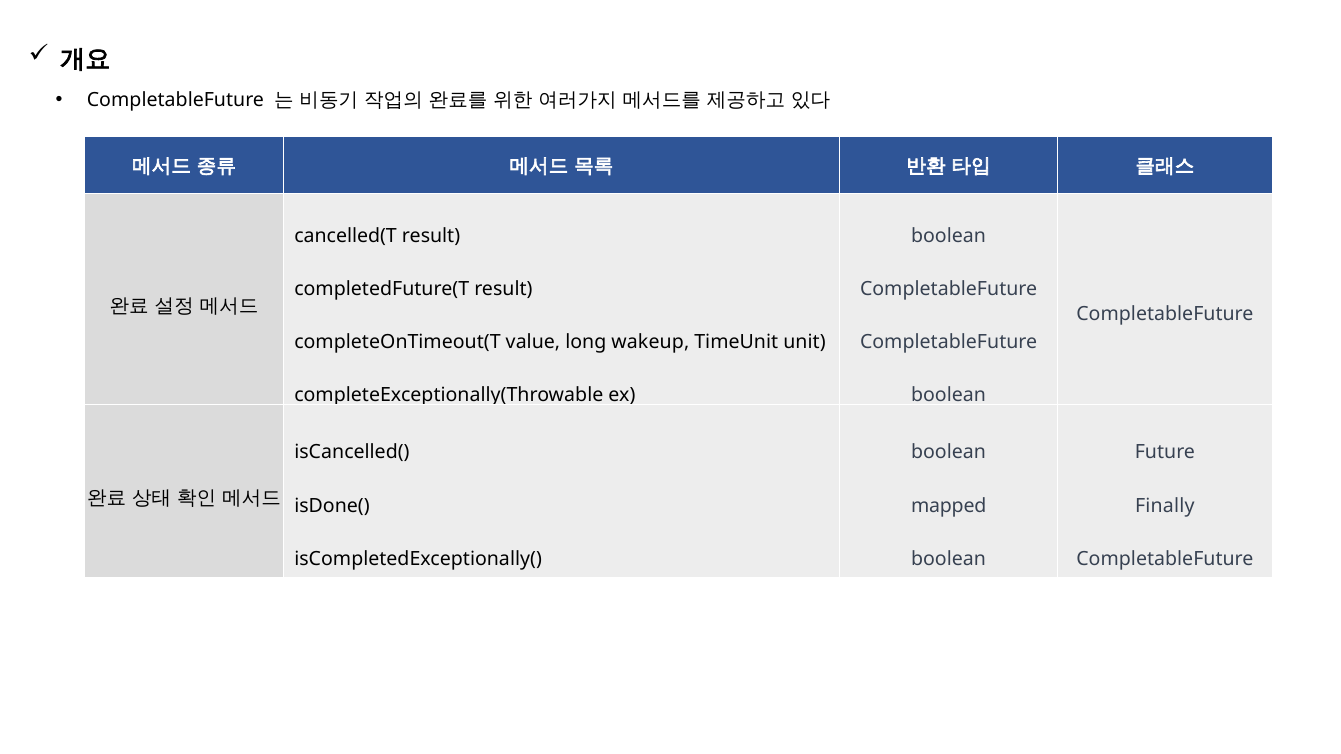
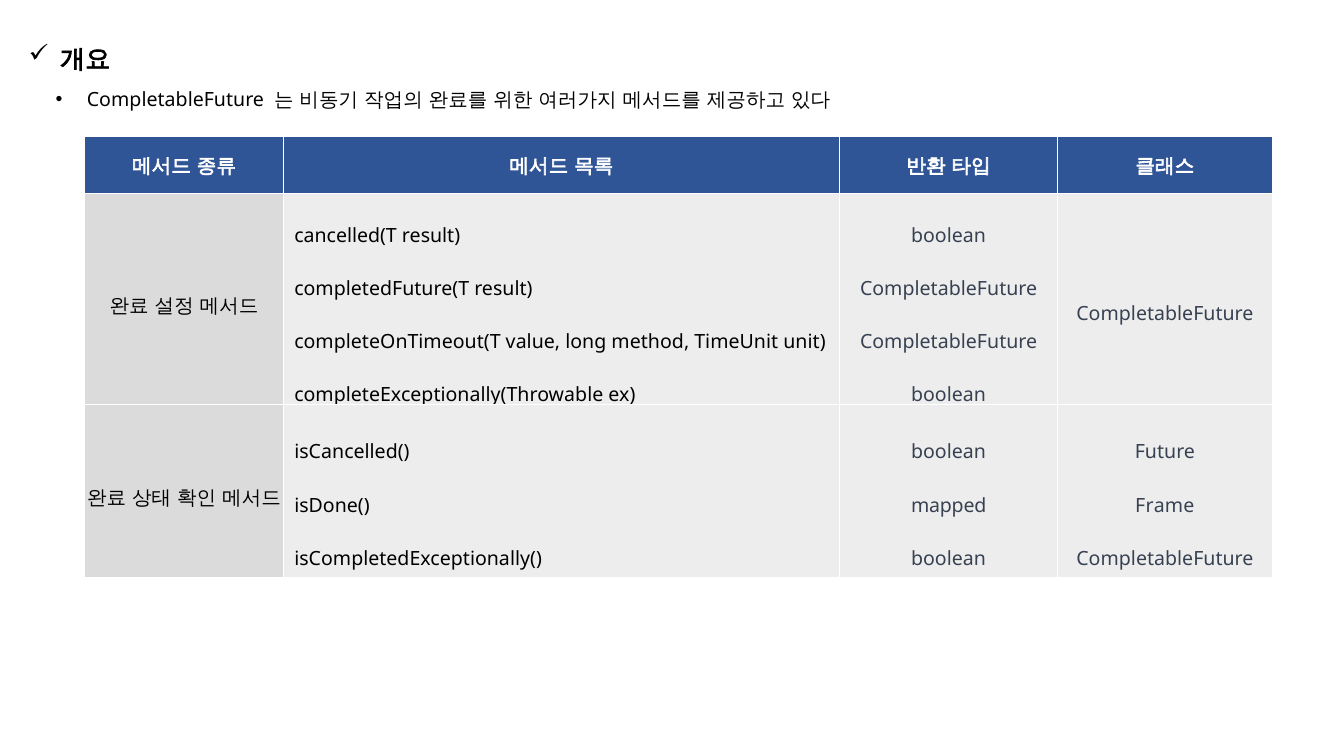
wakeup: wakeup -> method (650, 342)
Finally: Finally -> Frame (1165, 506)
